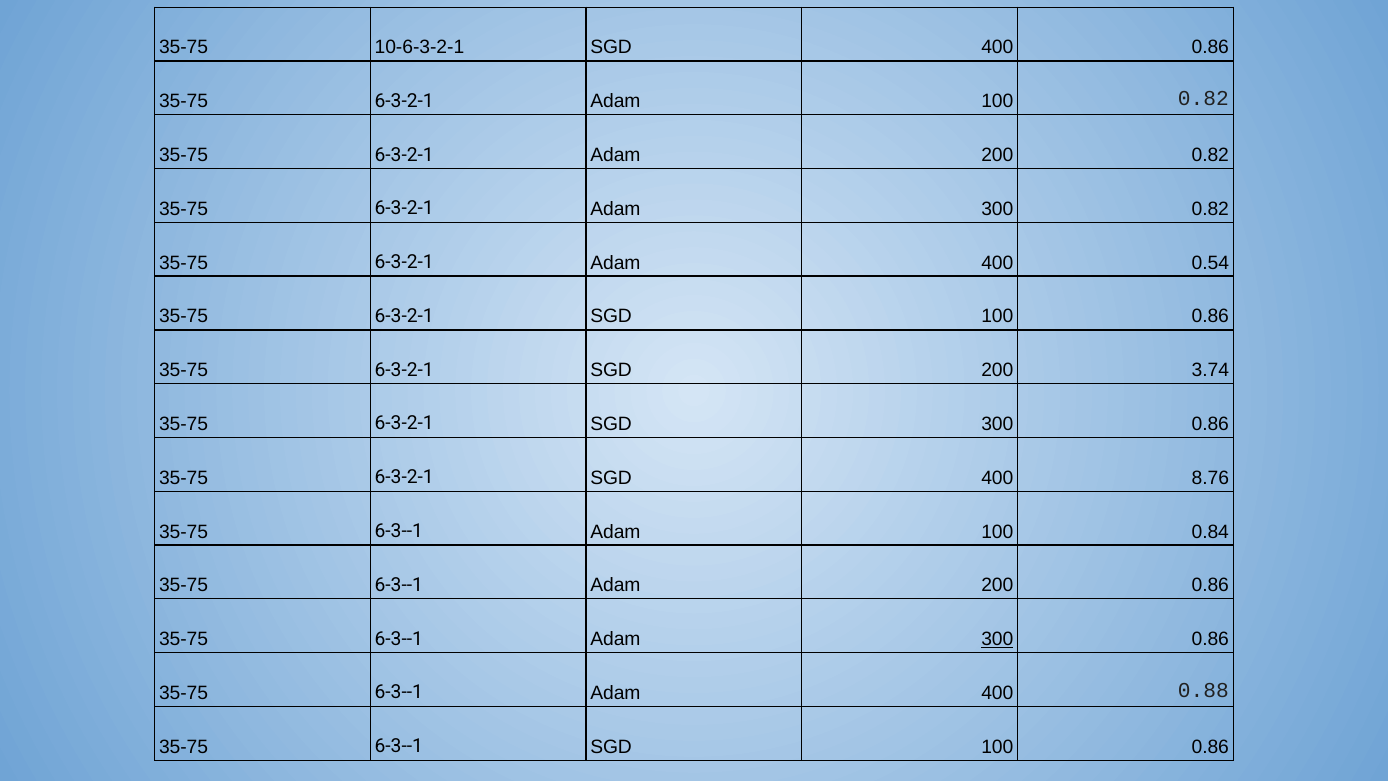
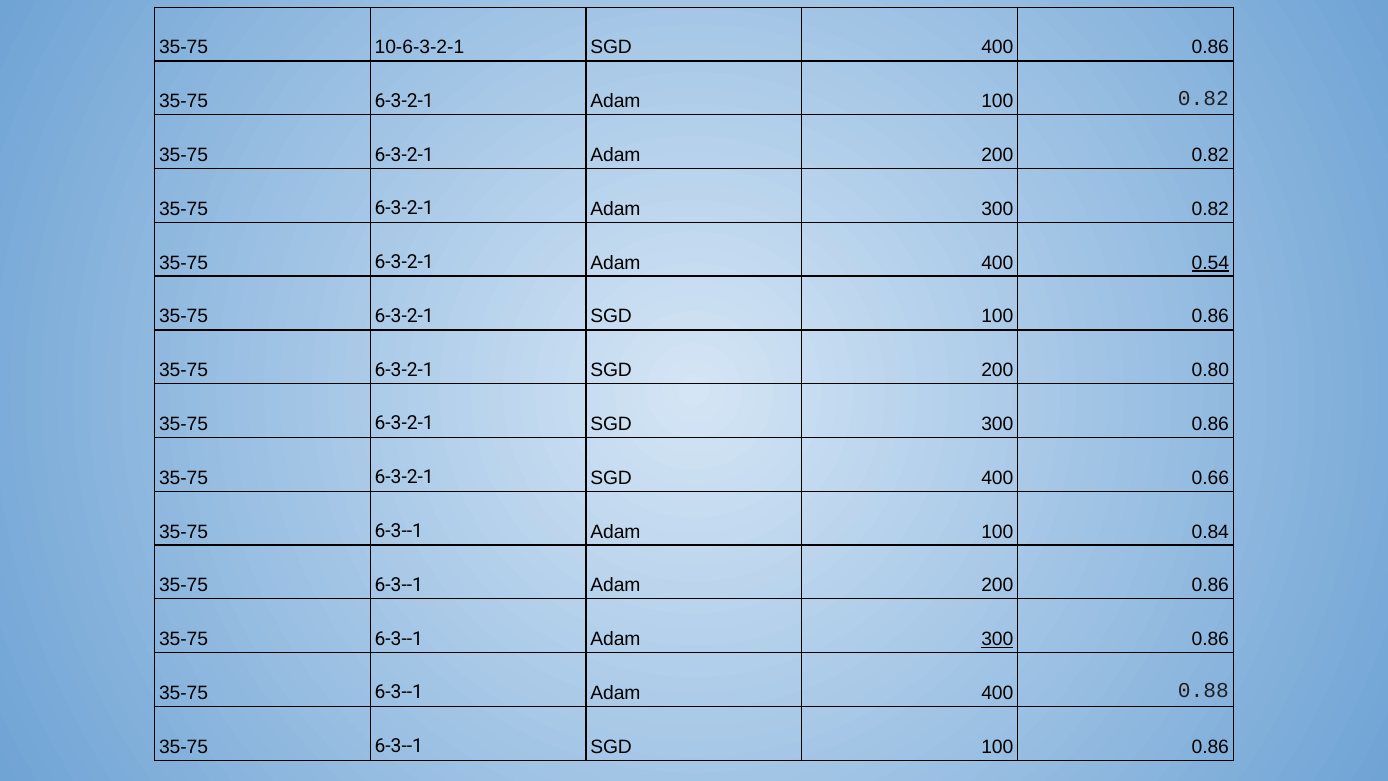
0.54 underline: none -> present (1210, 263)
3.74: 3.74 -> 0.80 (1210, 370)
8.76: 8.76 -> 0.66 (1210, 478)
